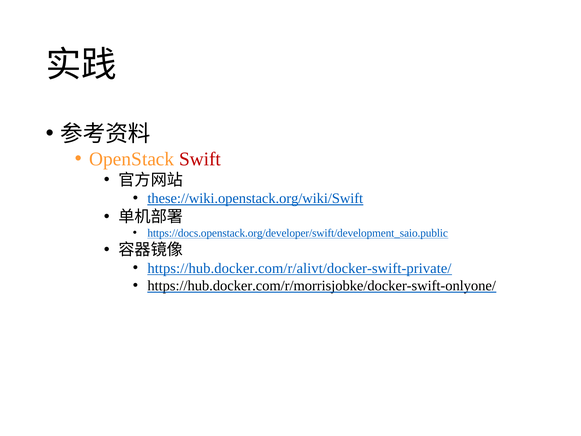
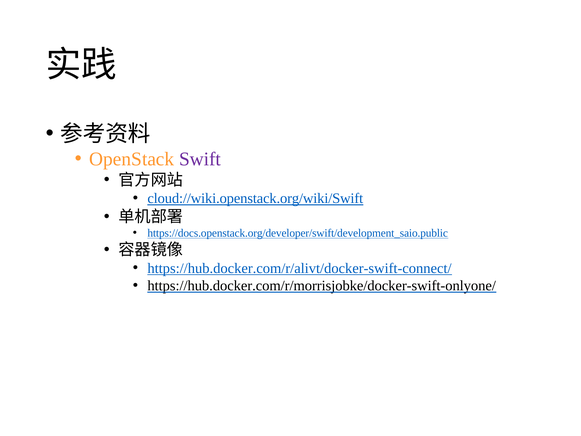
Swift colour: red -> purple (200, 159)
these://wiki.openstack.org/wiki/Swift: these://wiki.openstack.org/wiki/Swift -> cloud://wiki.openstack.org/wiki/Swift (255, 198)
https://hub.docker.com/r/alivt/docker-swift-private/: https://hub.docker.com/r/alivt/docker-swift-private/ -> https://hub.docker.com/r/alivt/docker-swift-connect/ (299, 268)
